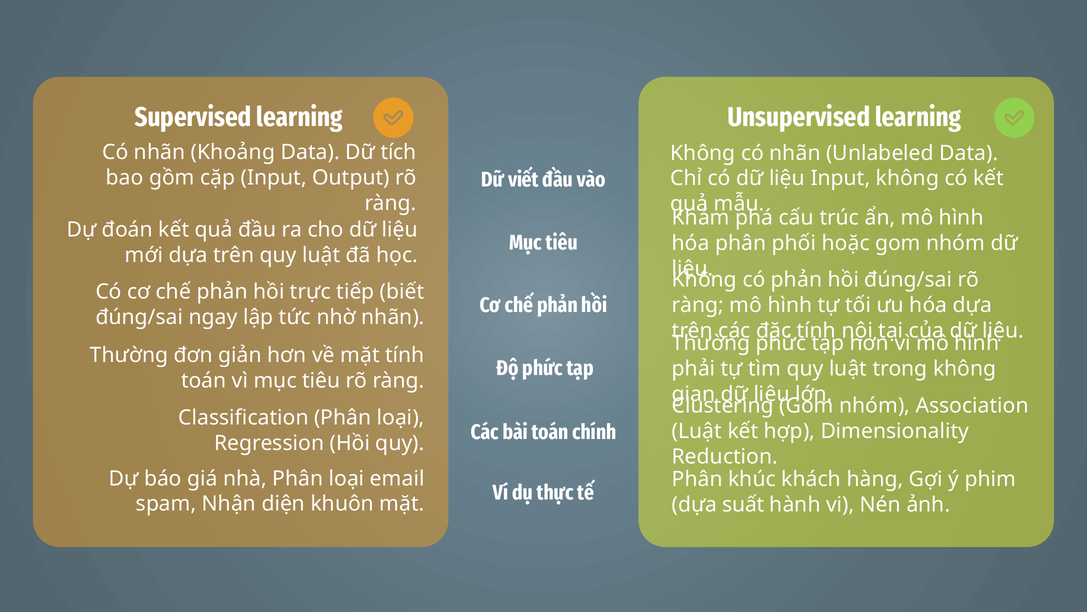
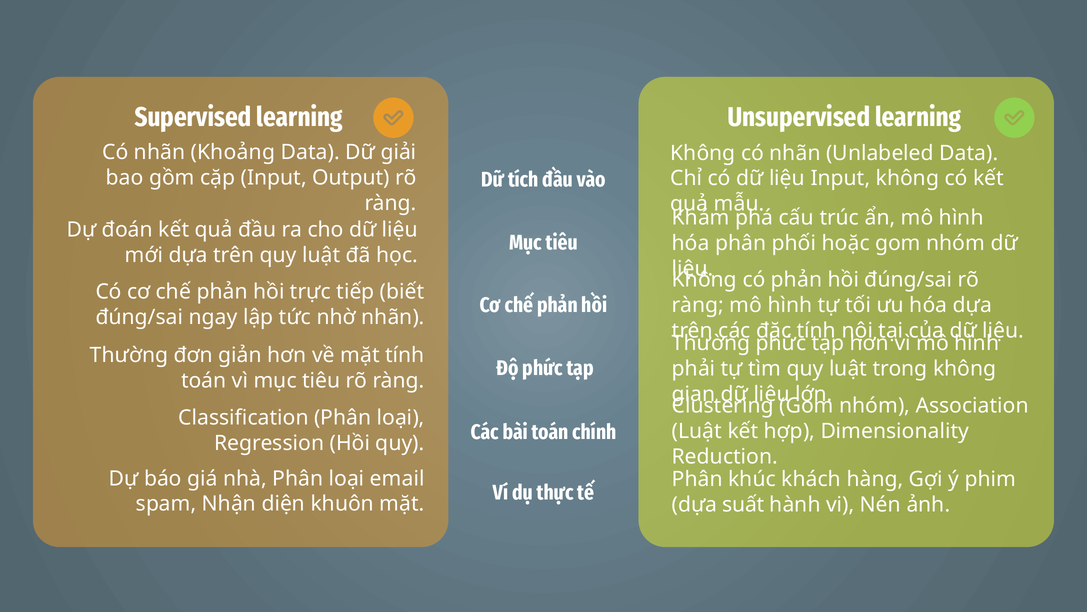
tích: tích -> giải (398, 152)
viết: viết -> tích (523, 180)
